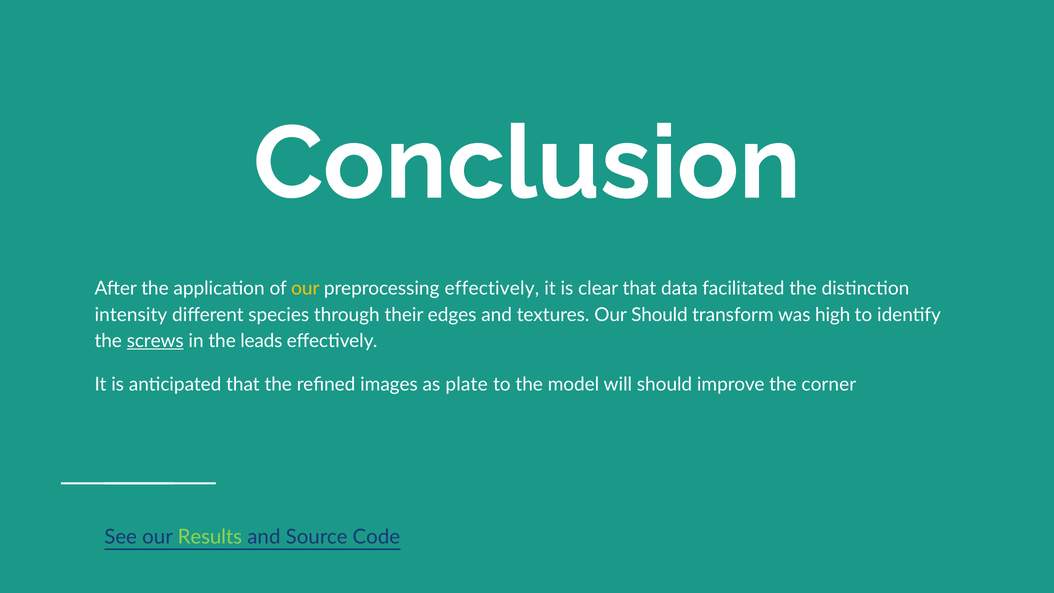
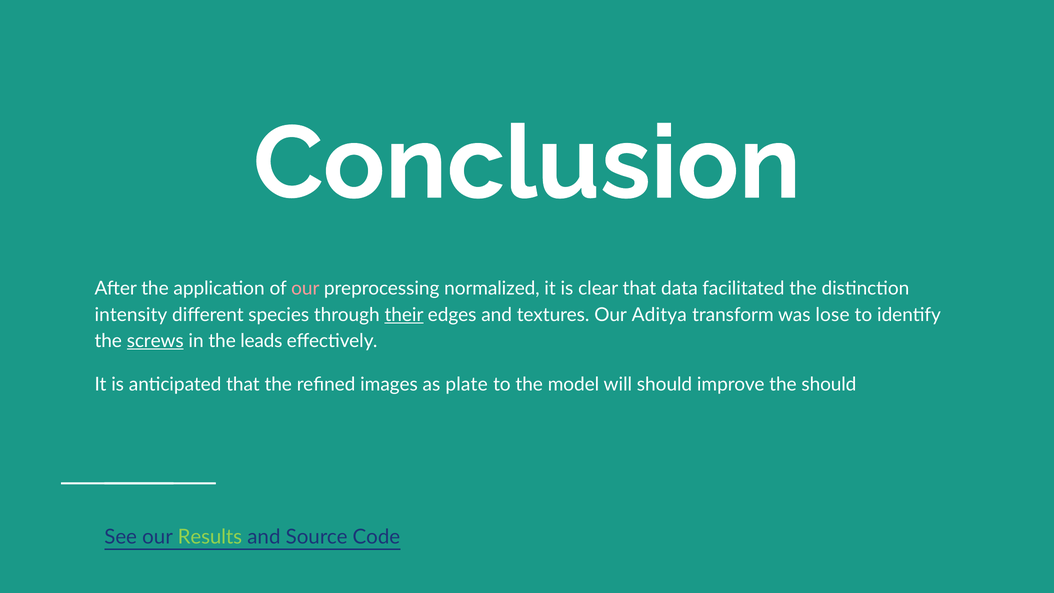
our colour: yellow -> pink (305, 289)
preprocessing effectively: effectively -> normalized (492, 289)
their underline: none -> present (404, 315)
Our Should: Should -> Aditya (659, 315)
high: high -> lose (833, 315)
the corner: corner -> should (829, 385)
